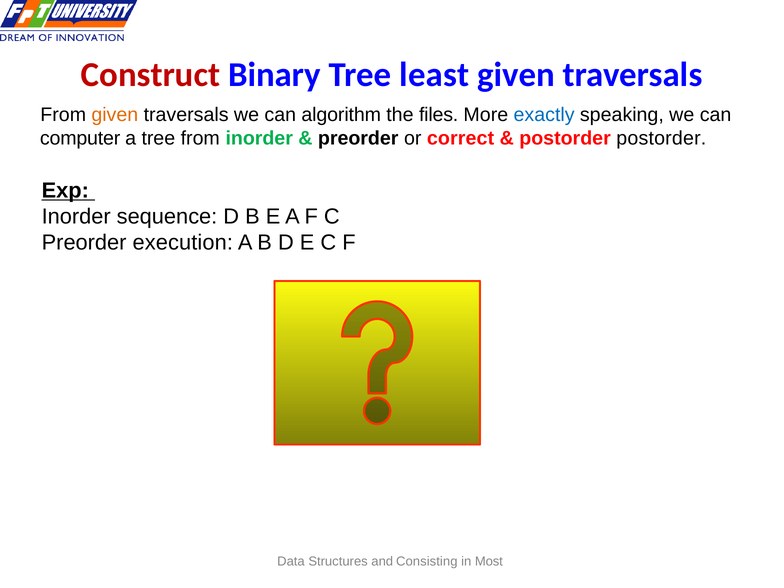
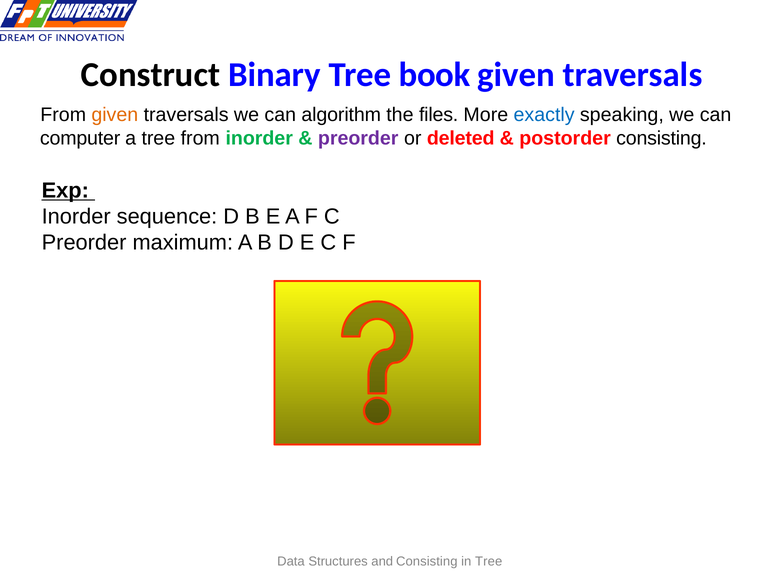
Construct colour: red -> black (151, 75)
least: least -> book (435, 75)
preorder colour: black -> purple (358, 138)
correct: correct -> deleted (461, 138)
postorder postorder: postorder -> consisting (662, 138)
execution: execution -> maximum (183, 243)
in Most: Most -> Tree (489, 562)
